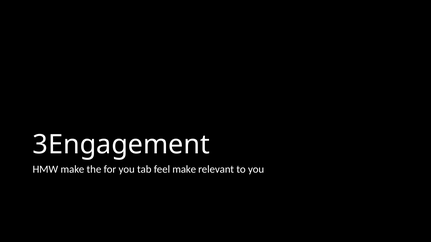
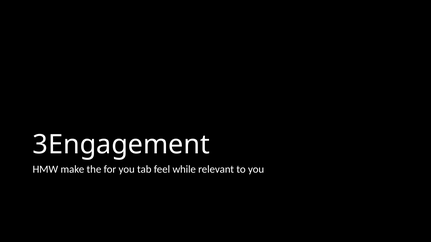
feel make: make -> while (184, 170)
